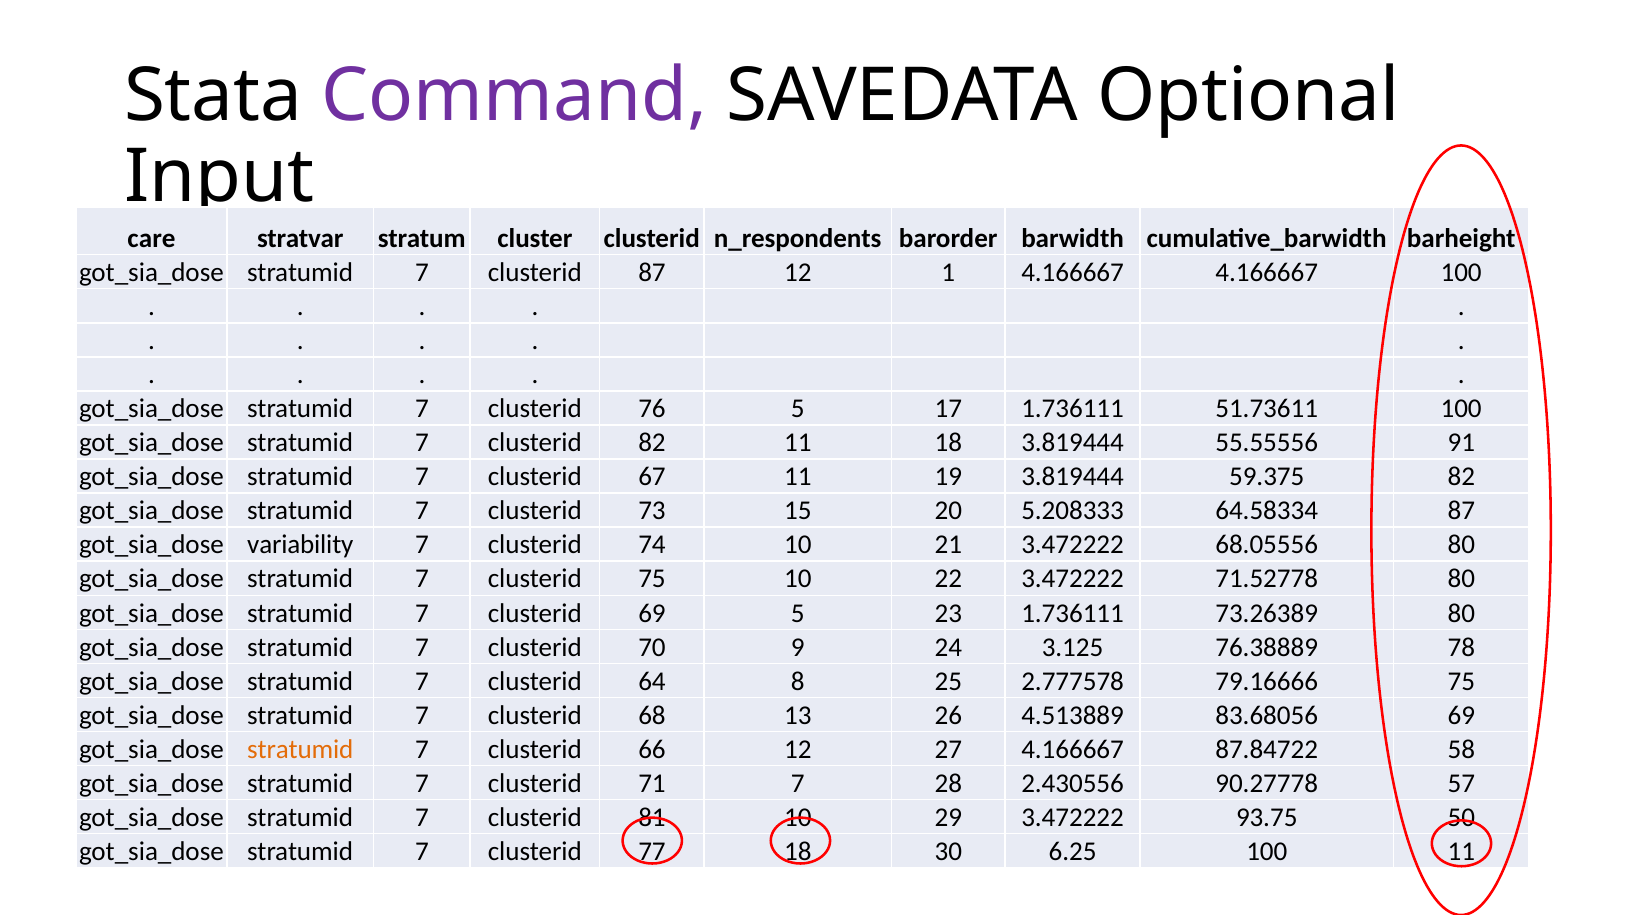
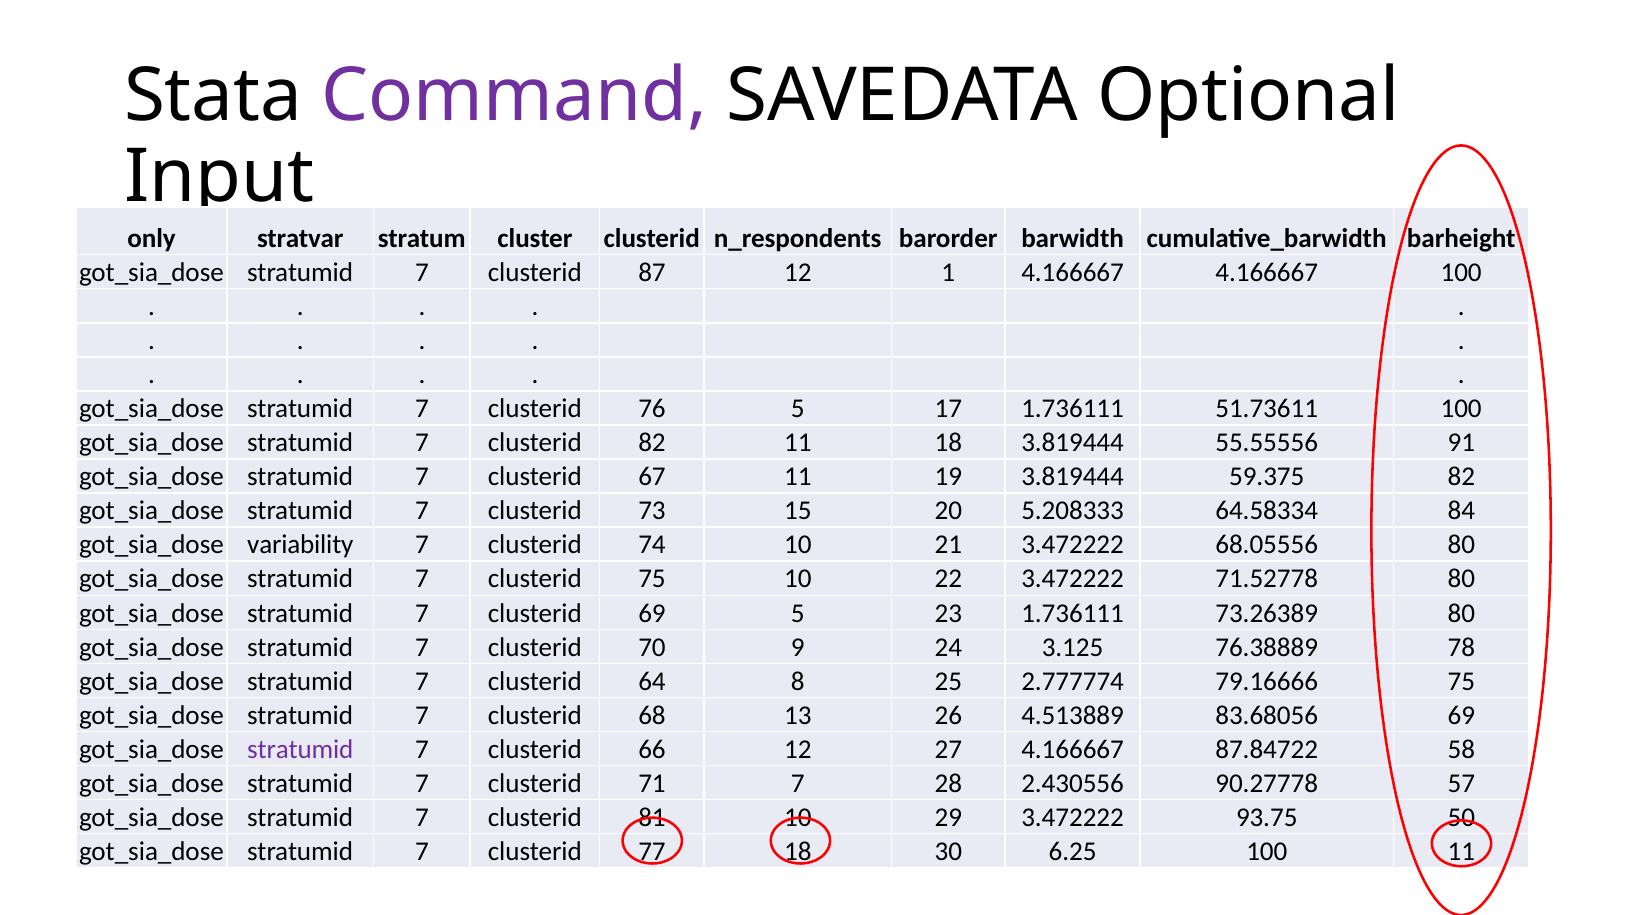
care: care -> only (152, 239)
64.58334 87: 87 -> 84 (1461, 511)
2.777578: 2.777578 -> 2.777774 (1073, 681)
stratumid colour: orange -> purple (300, 749)
